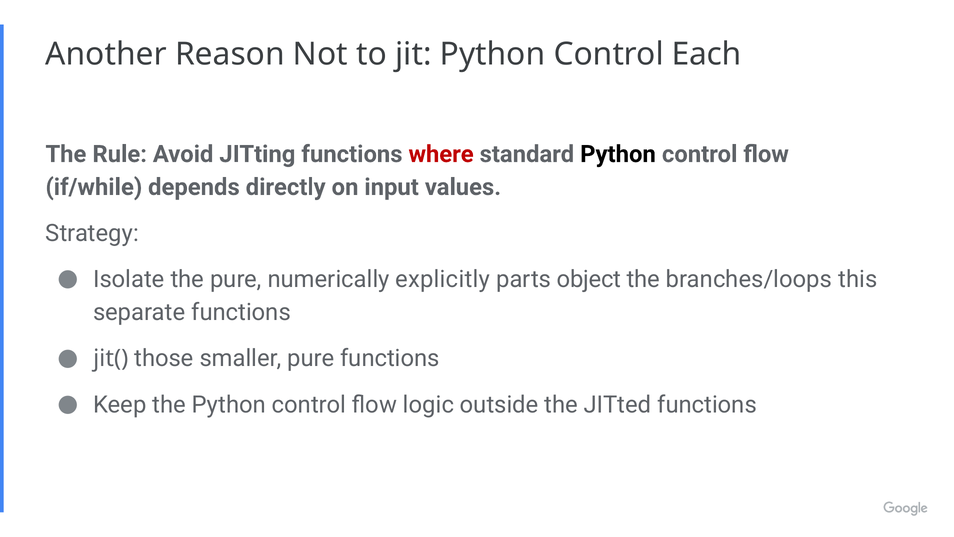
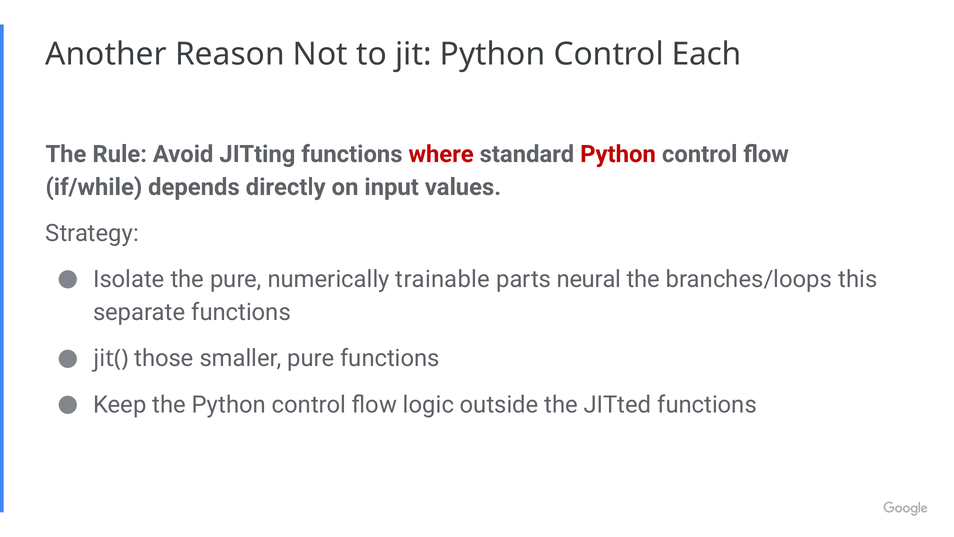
Python colour: black -> red (618, 154)
explicitly: explicitly -> trainable (443, 279)
object: object -> neural (589, 279)
